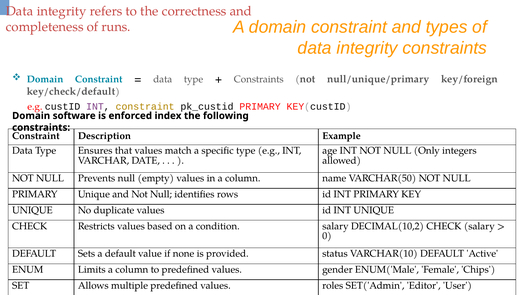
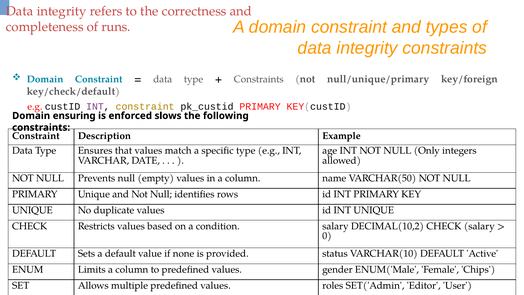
software: software -> ensuring (74, 116)
index: index -> slows (168, 116)
